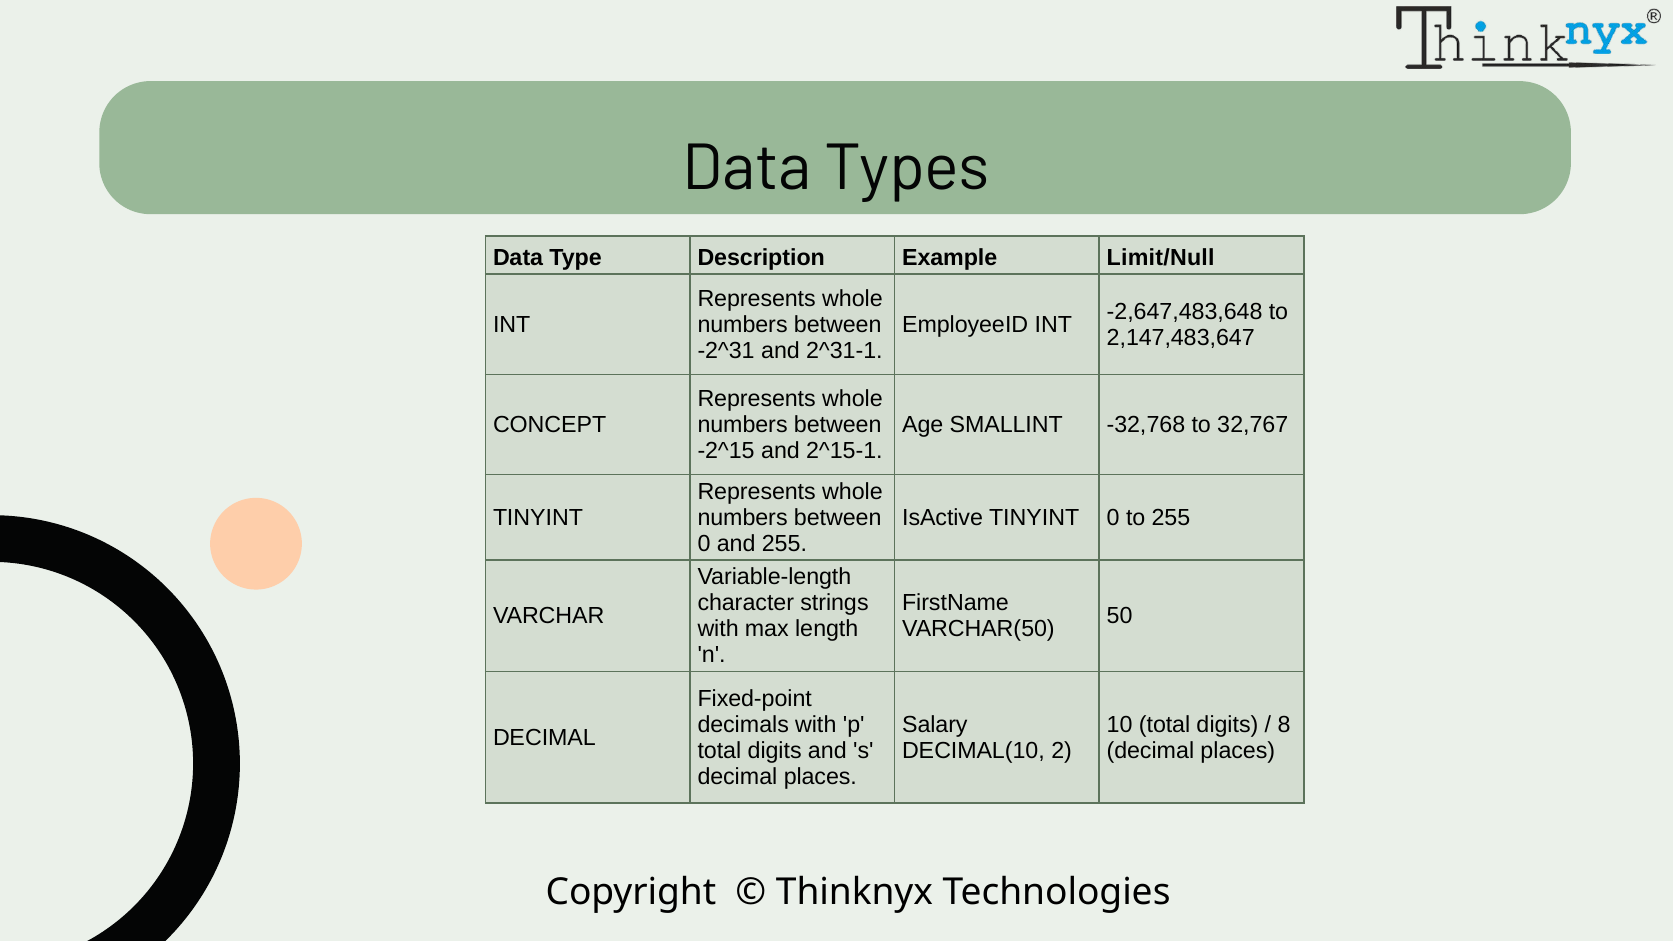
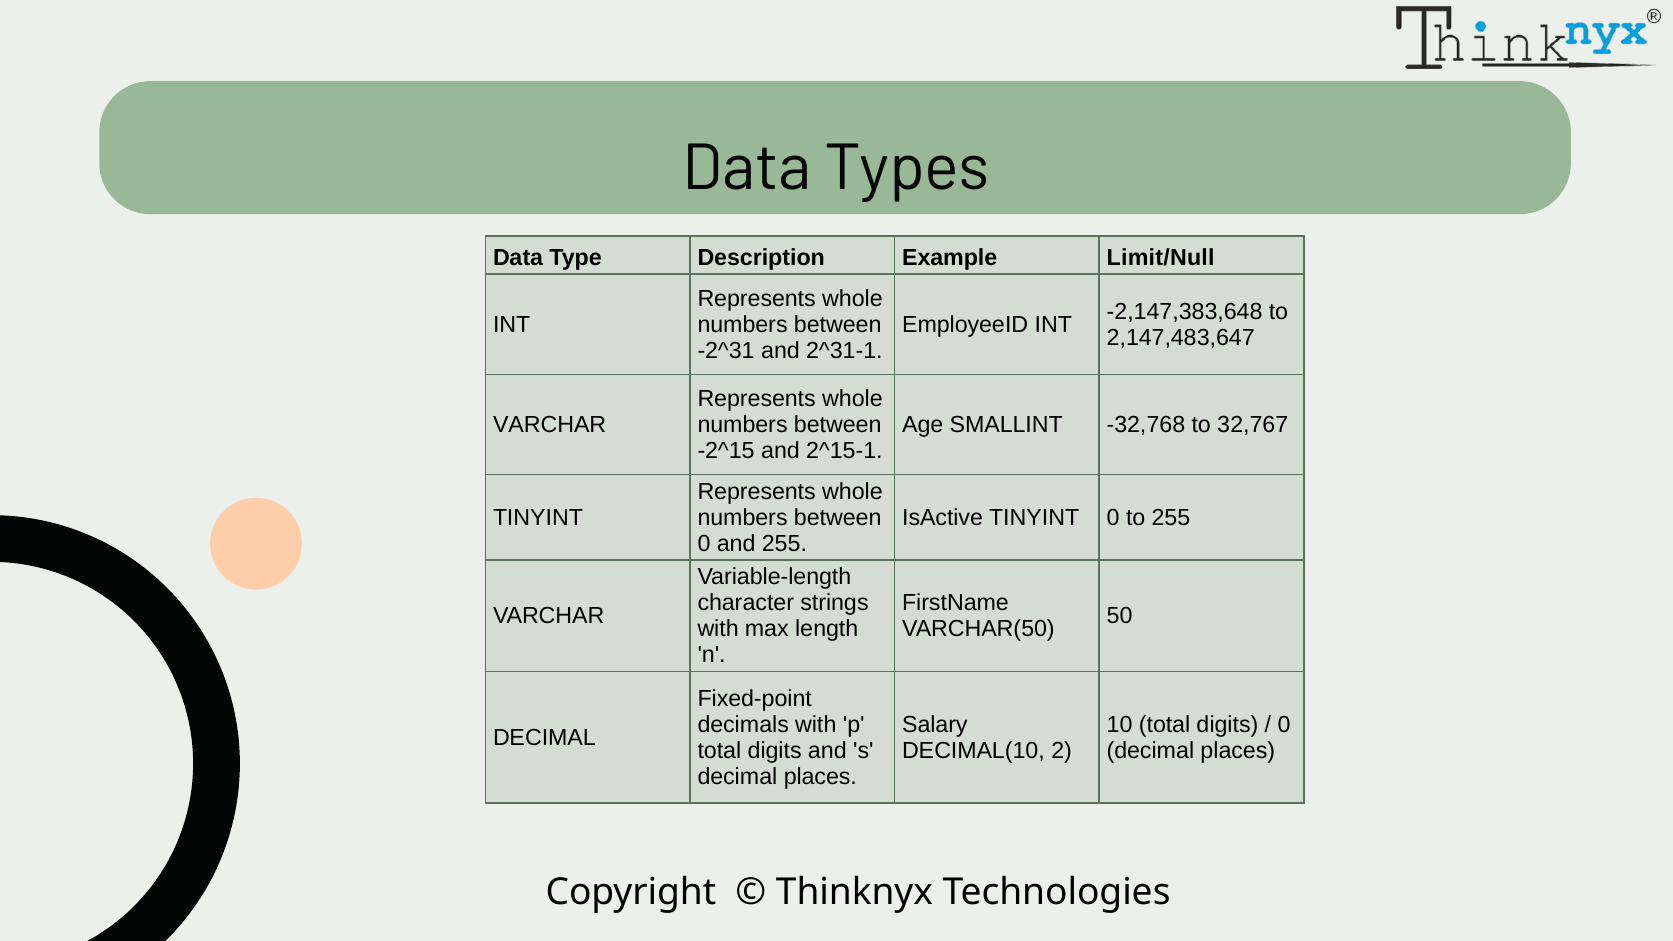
-2,647,483,648: -2,647,483,648 -> -2,147,383,648 (1185, 312)
CONCEPT: CONCEPT -> VARCHAR (550, 425)
8: 8 -> 0 (1284, 725)
